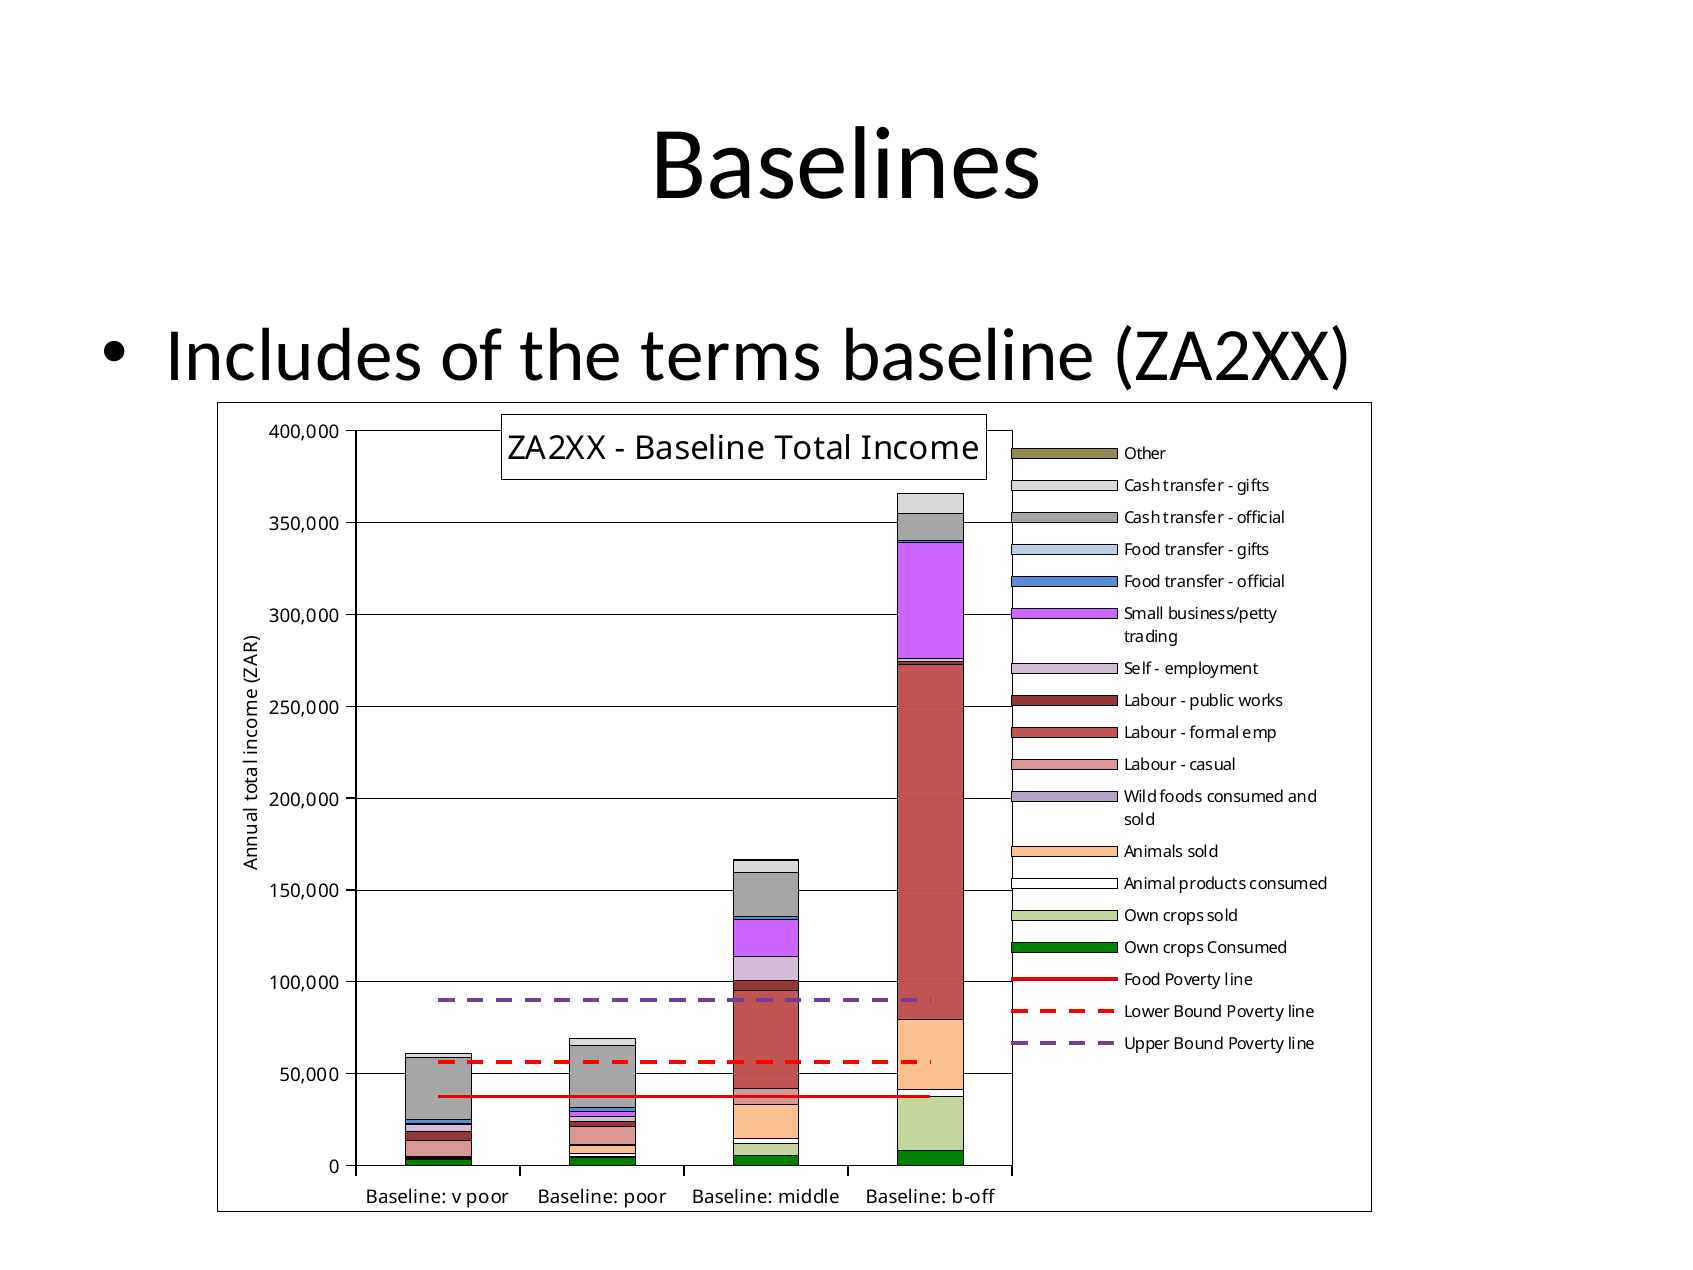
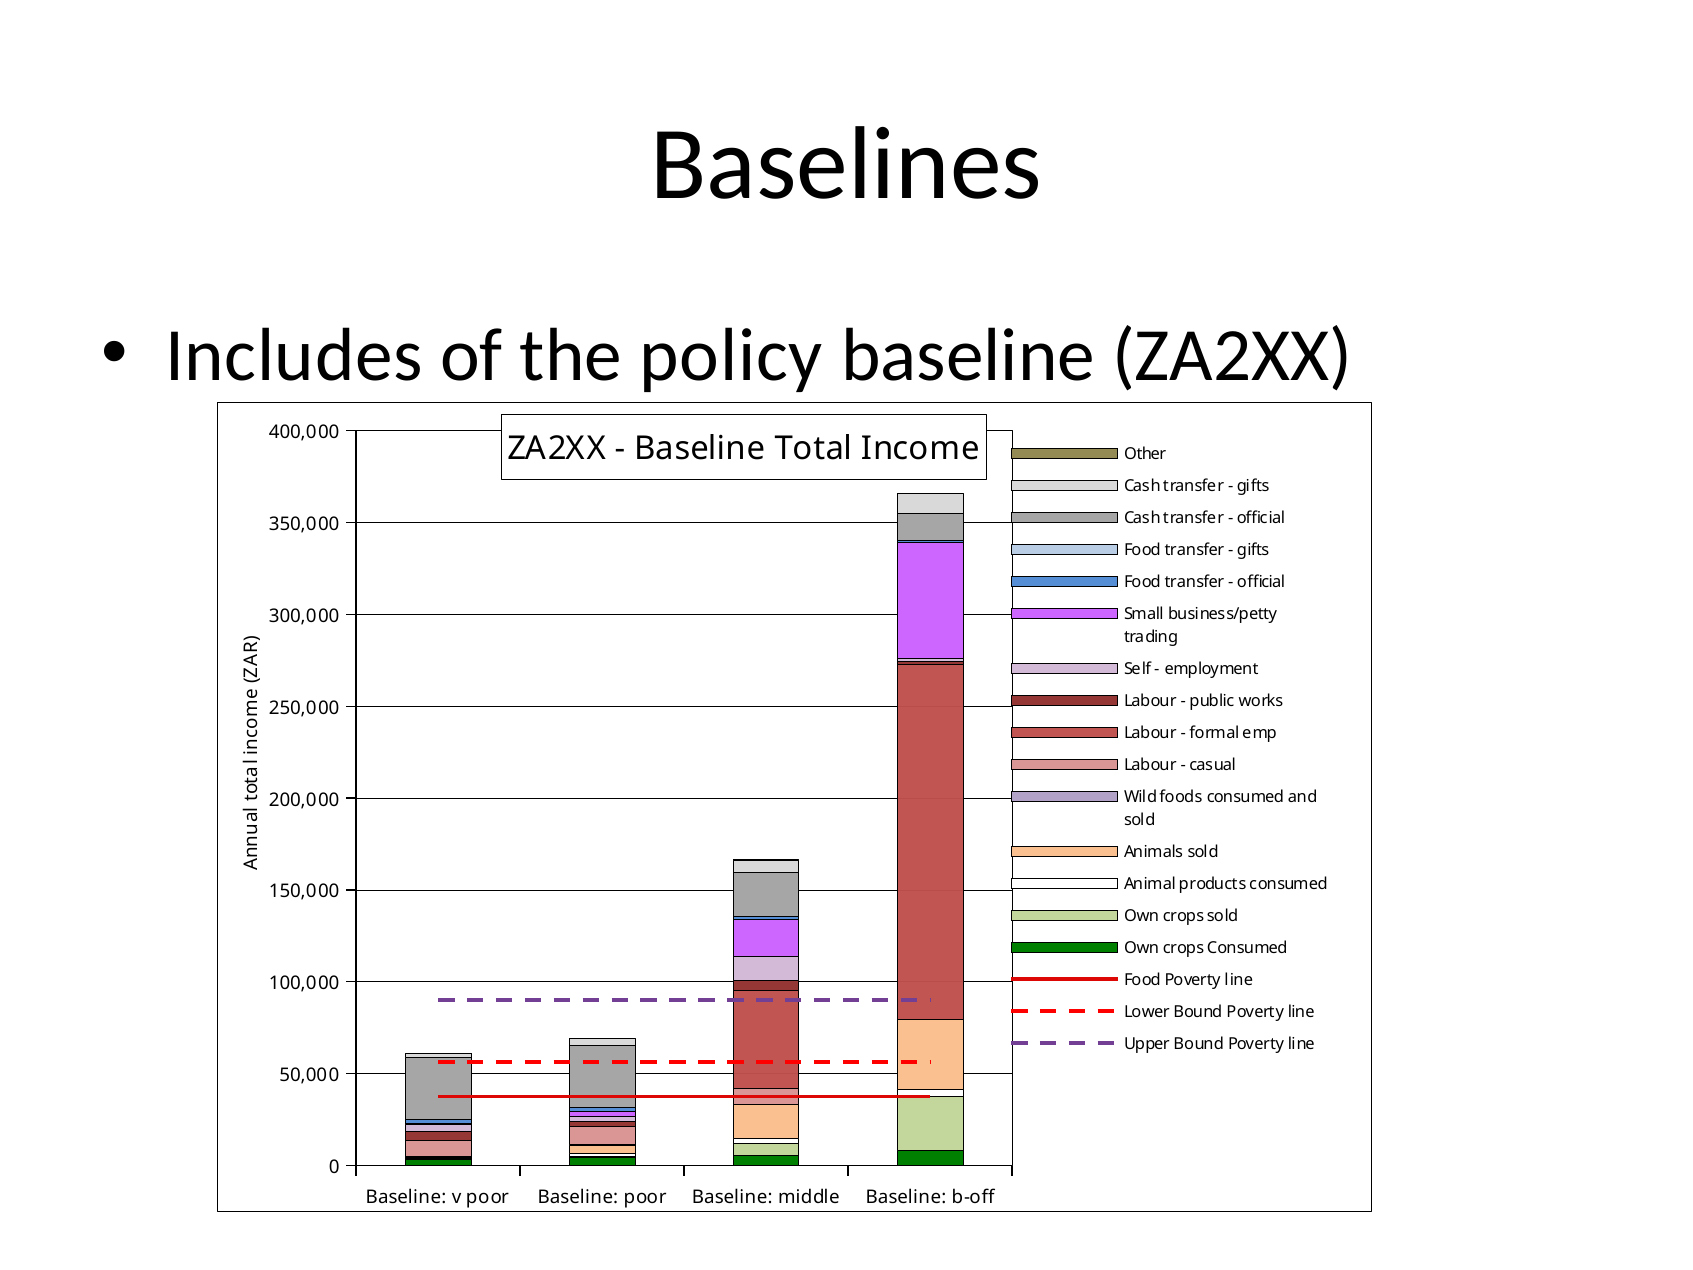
terms: terms -> policy (731, 355)
